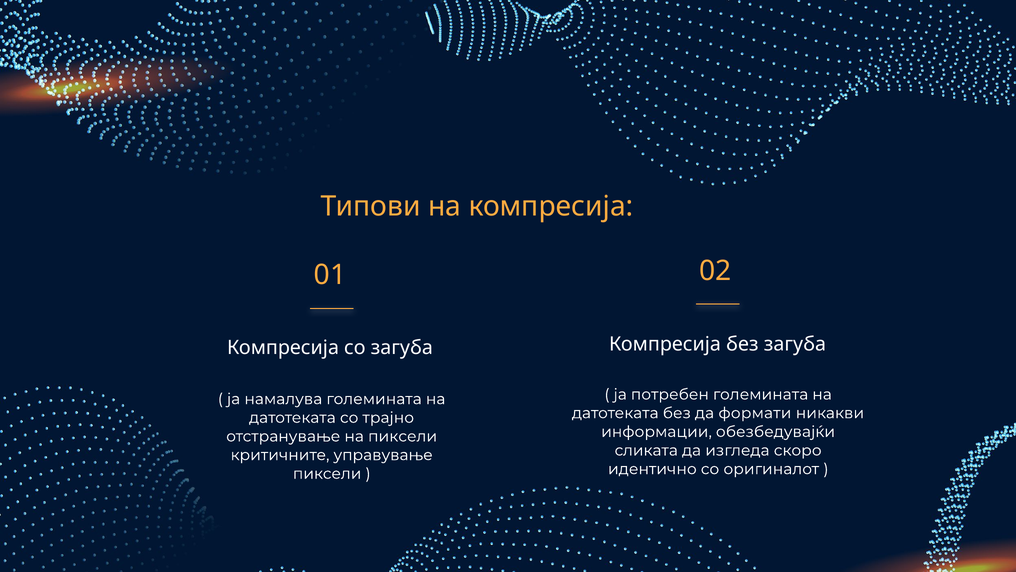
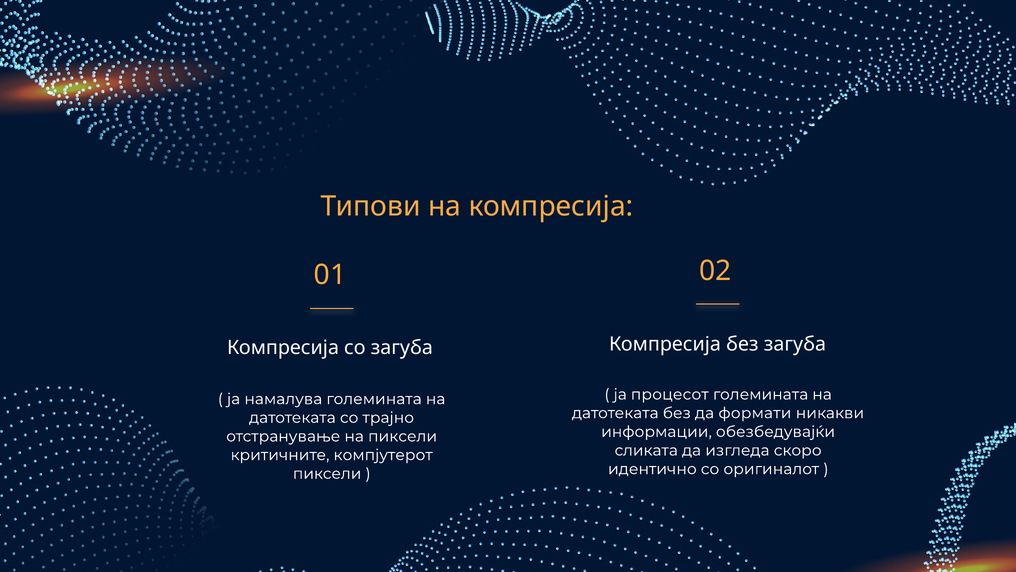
потребен: потребен -> процесот (670, 394)
управување: управување -> компјутерот (383, 455)
